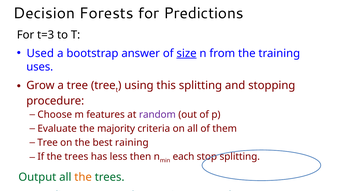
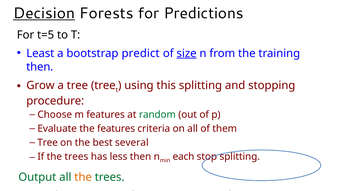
Decision underline: none -> present (44, 13)
t=3: t=3 -> t=5 (46, 35)
Used: Used -> Least (40, 53)
bootstrap answer: answer -> predict (141, 53)
uses: uses -> then (40, 67)
random colour: purple -> green (157, 114)
the majority: majority -> features (116, 128)
raining: raining -> several (132, 142)
